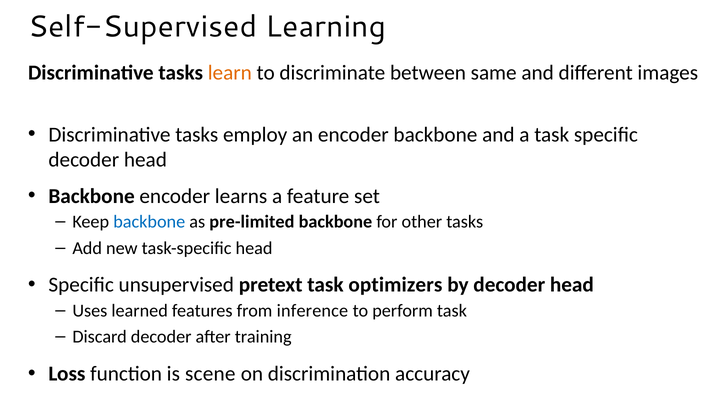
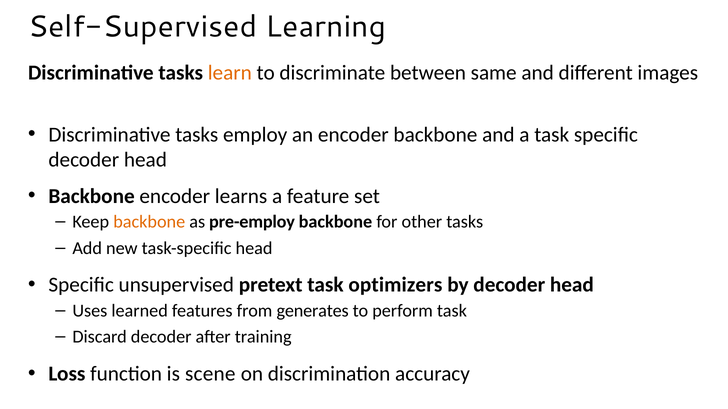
backbone colour: blue -> orange (149, 222)
pre-limited: pre-limited -> pre-employ (252, 222)
inference: inference -> generates (313, 311)
